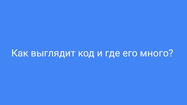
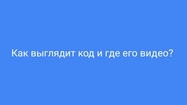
много: много -> видео (157, 53)
